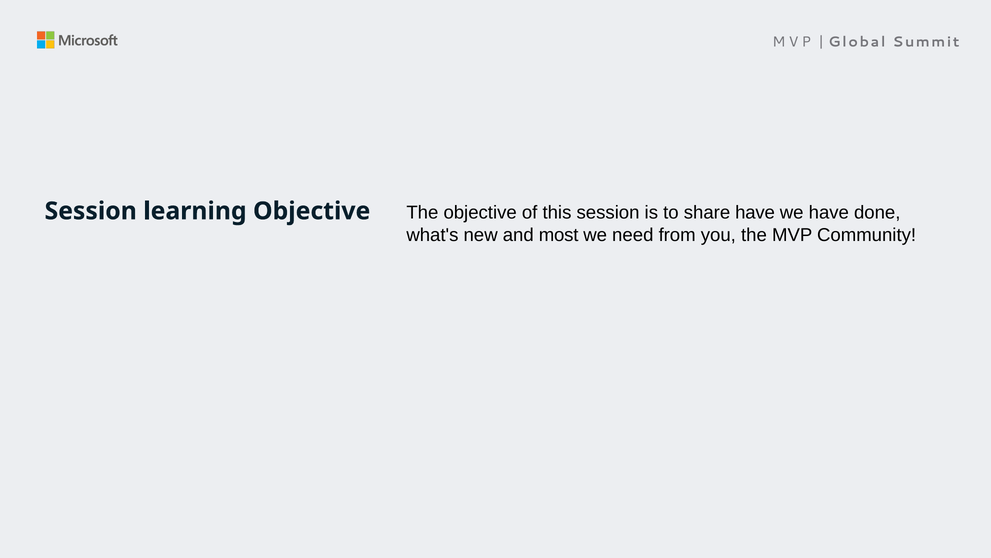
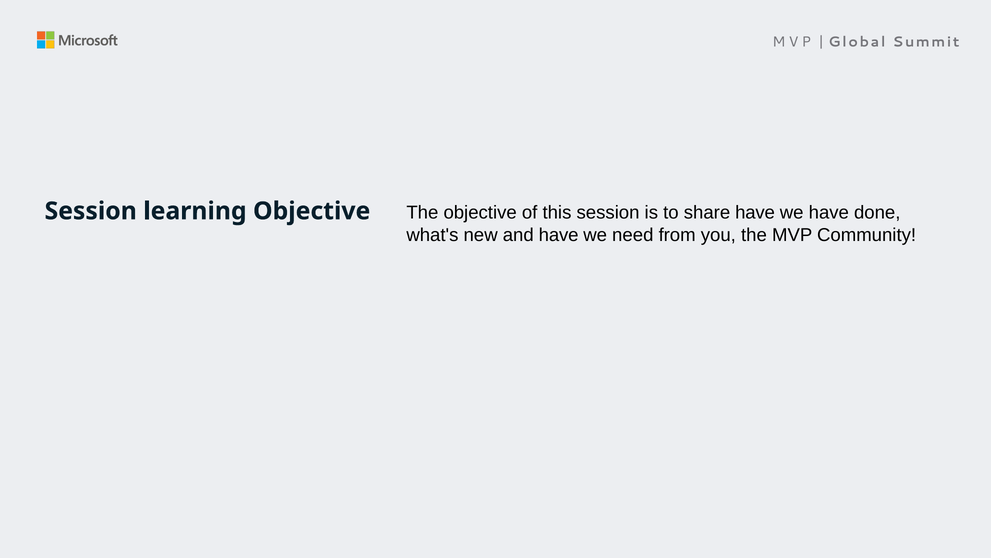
and most: most -> have (559, 235)
